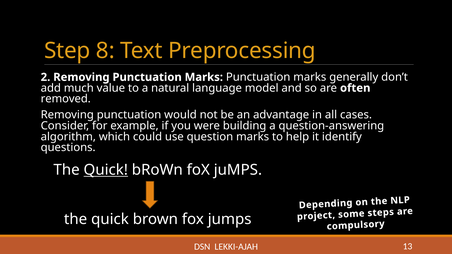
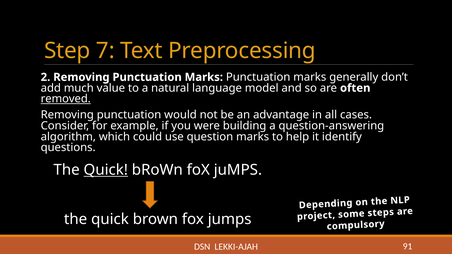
8: 8 -> 7 (105, 51)
removed underline: none -> present (66, 99)
13: 13 -> 91 (408, 247)
